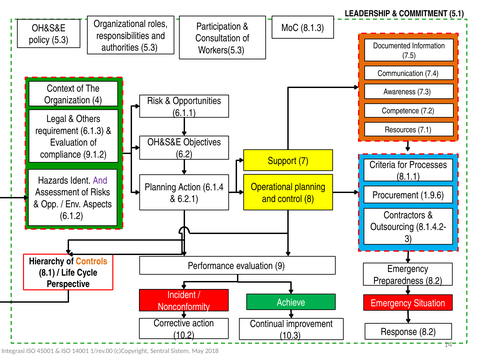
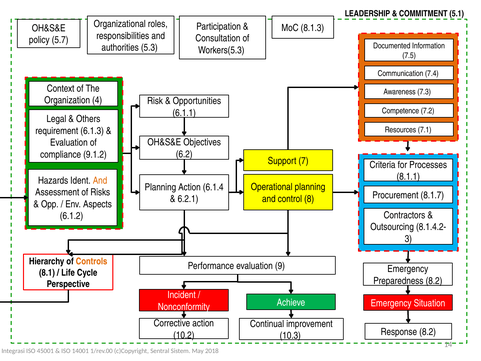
policy 5.3: 5.3 -> 5.7 (60, 40)
And colour: purple -> orange (100, 180)
1.9.6: 1.9.6 -> 8.1.7 (432, 195)
